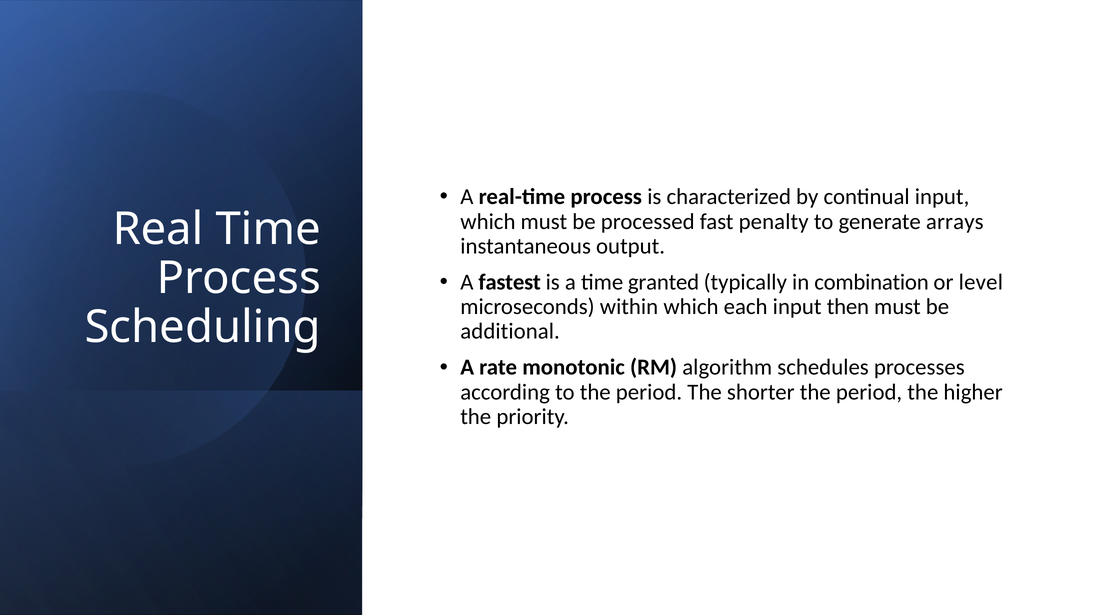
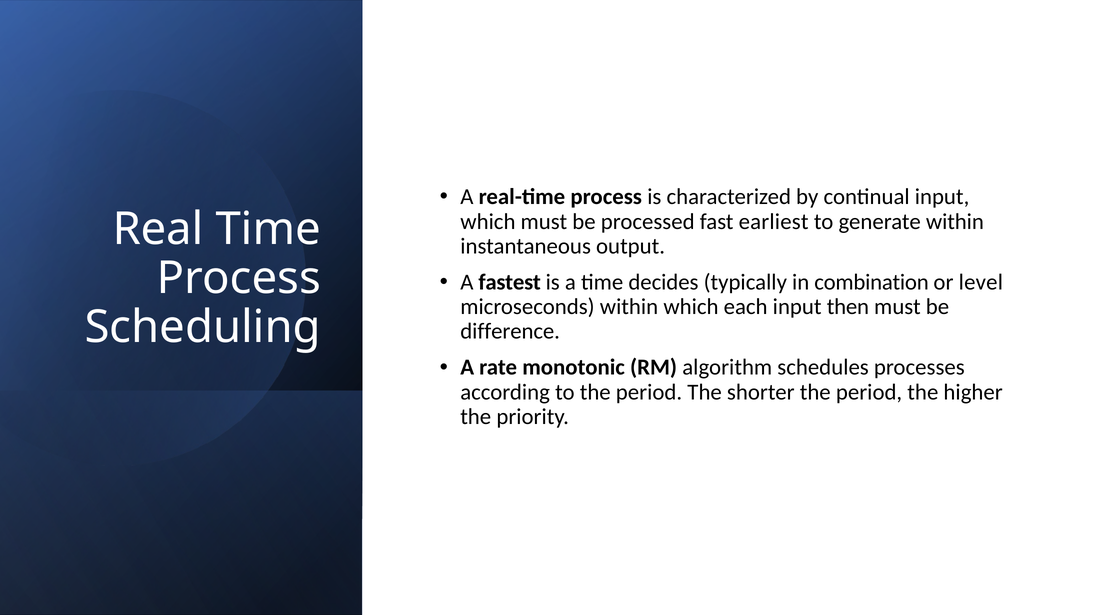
penalty: penalty -> earliest (774, 222)
generate arrays: arrays -> within (955, 222)
granted: granted -> decides (663, 282)
additional: additional -> difference (510, 332)
